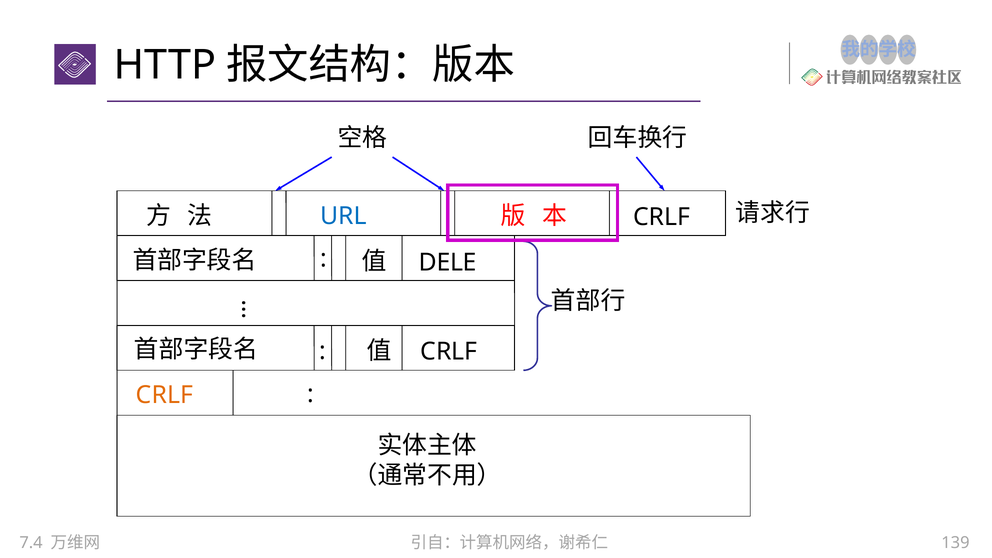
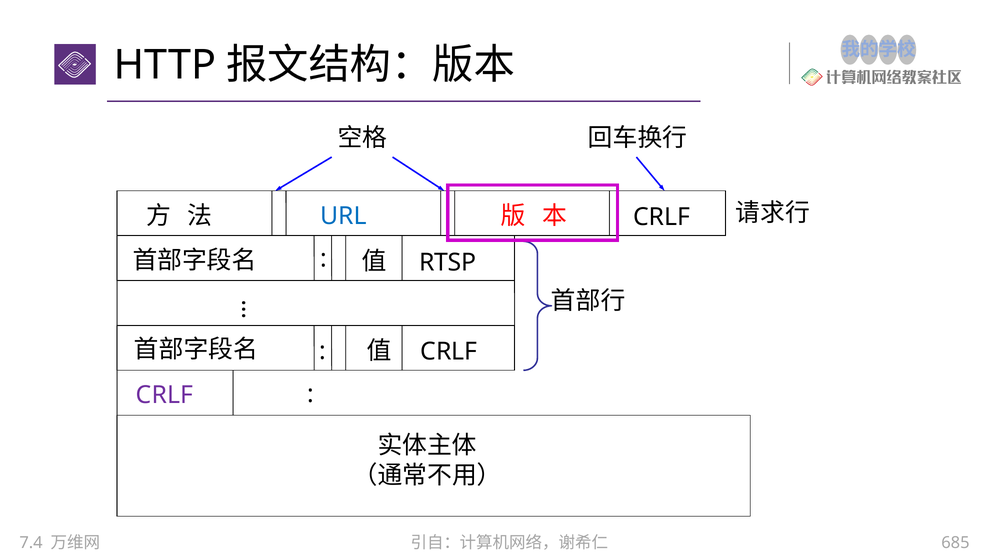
DELE: DELE -> RTSP (448, 263)
CRLF colour: orange -> purple (164, 395)
139: 139 -> 685 (955, 543)
